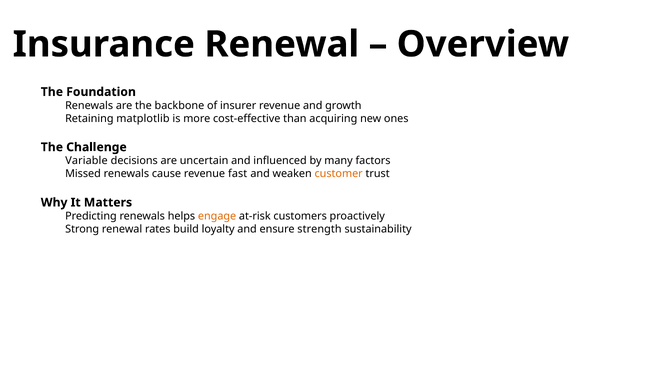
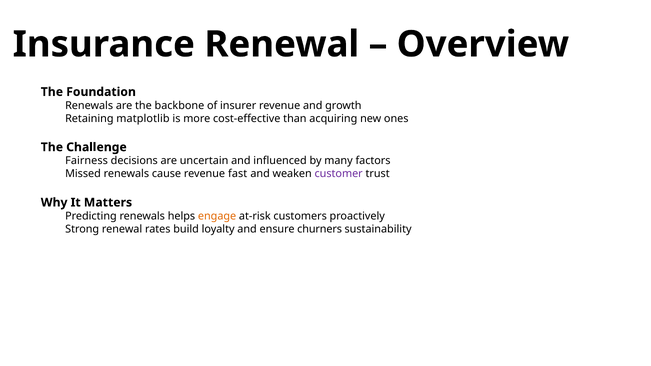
Variable: Variable -> Fairness (87, 161)
customer colour: orange -> purple (339, 174)
strength: strength -> churners (320, 229)
